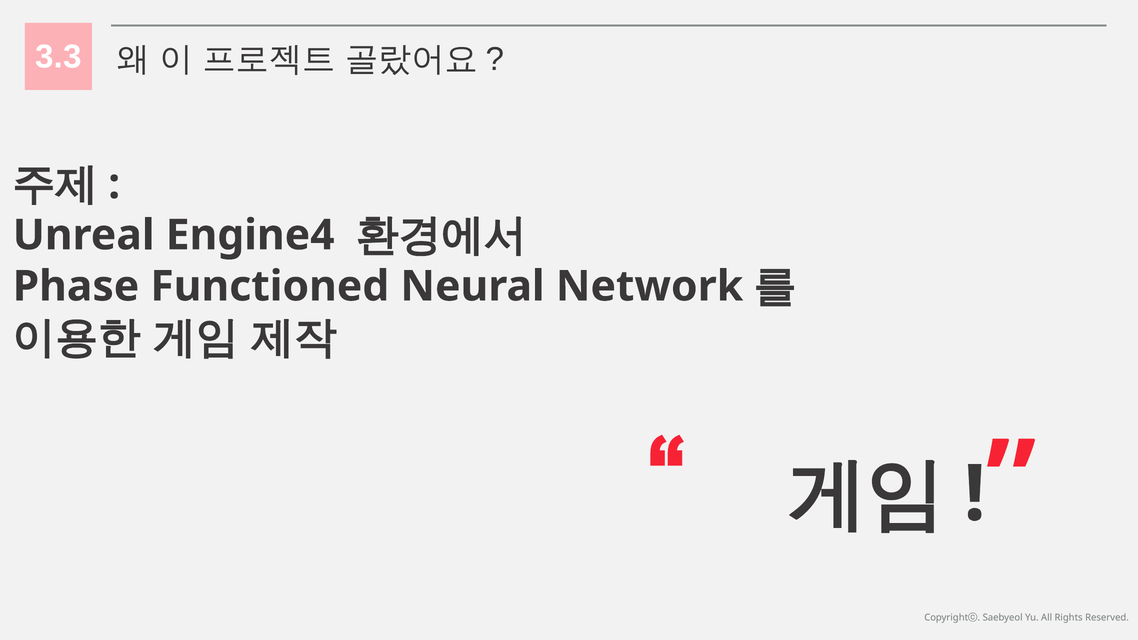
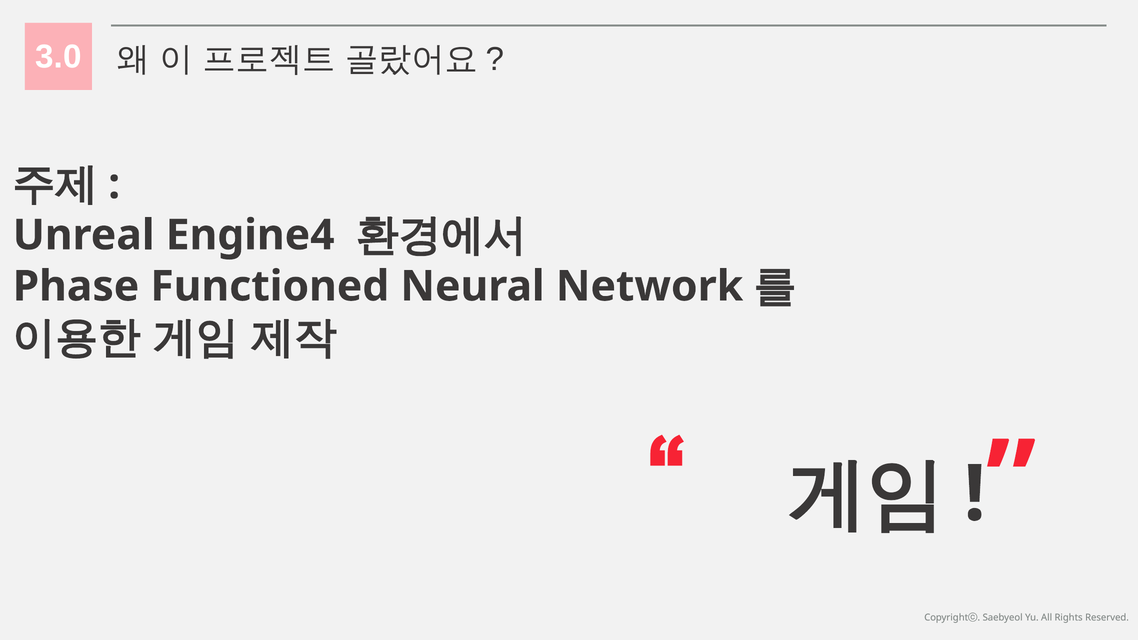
3.3: 3.3 -> 3.0 (58, 57)
